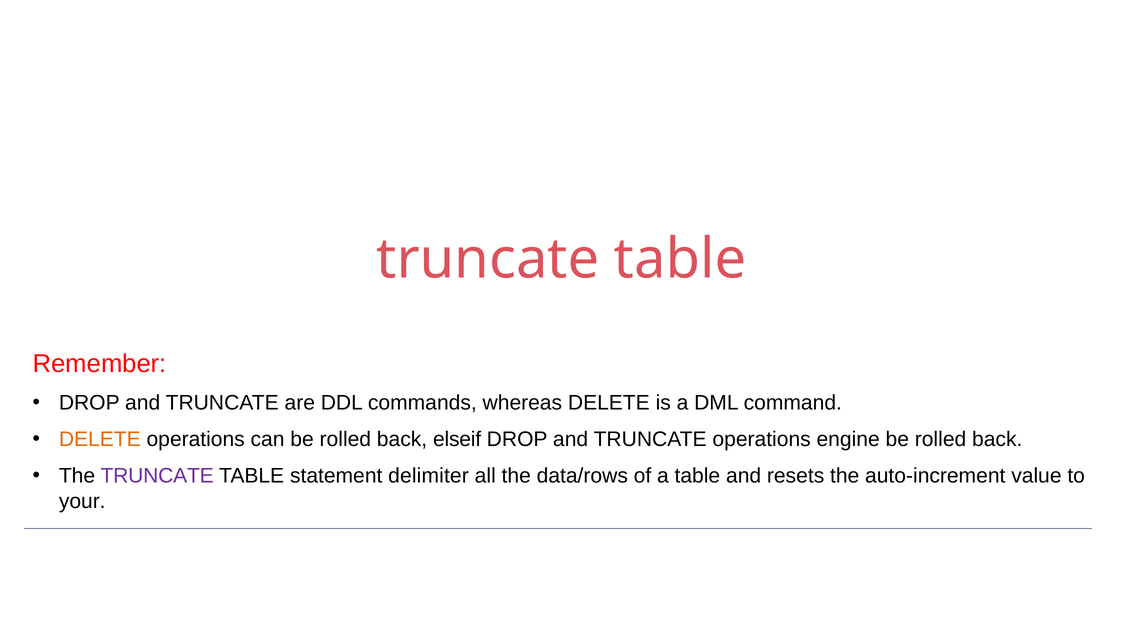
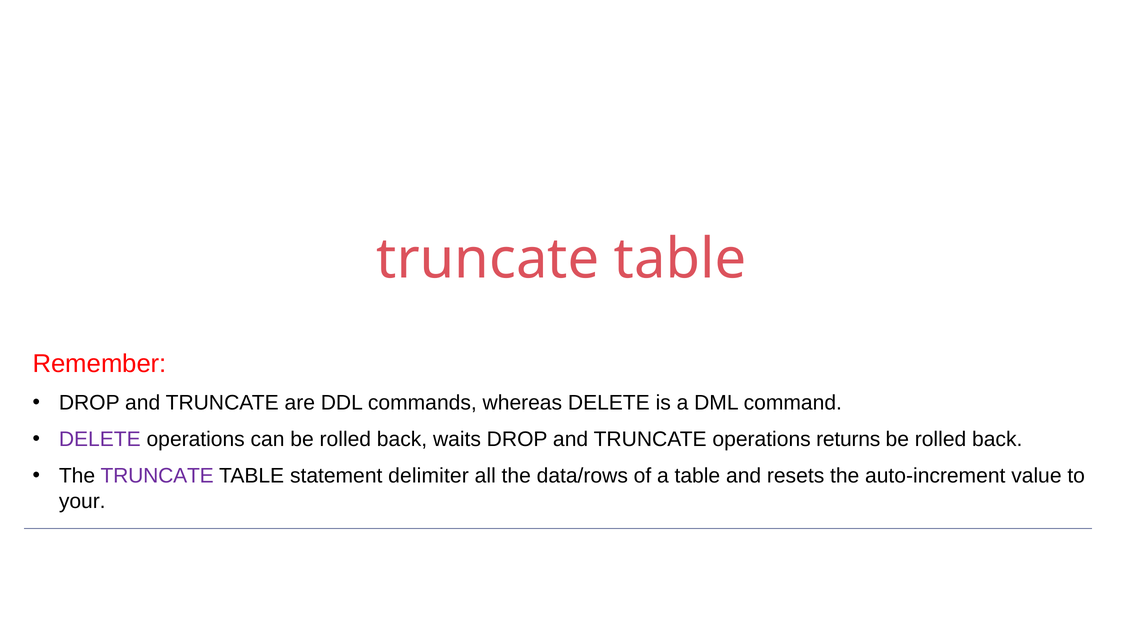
DELETE colour: orange -> purple (100, 439)
elseif: elseif -> waits (457, 439)
engine: engine -> returns (848, 439)
